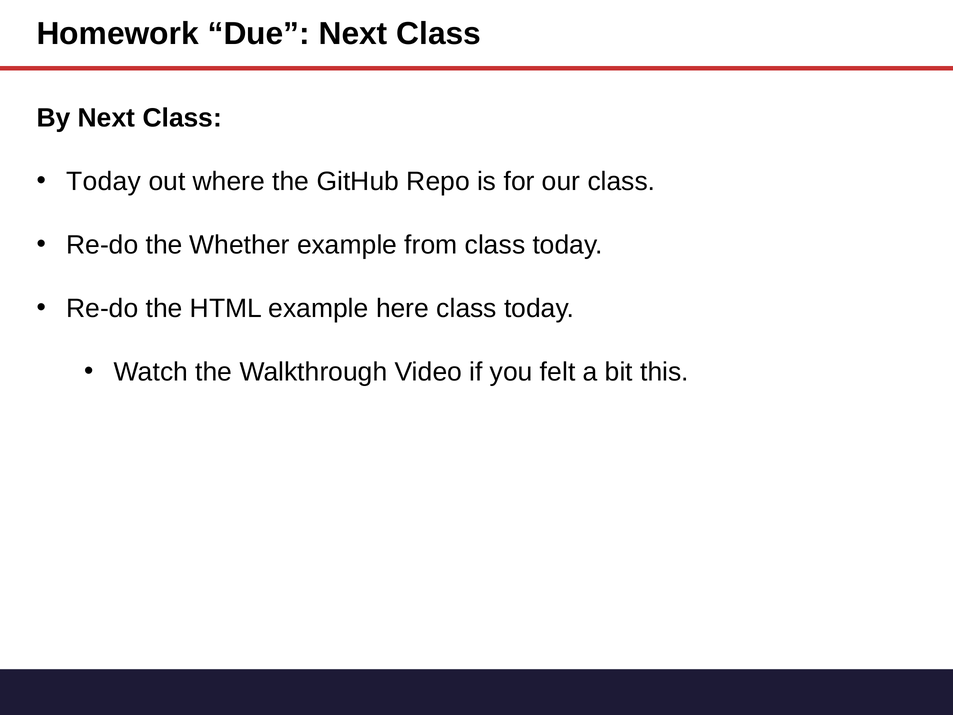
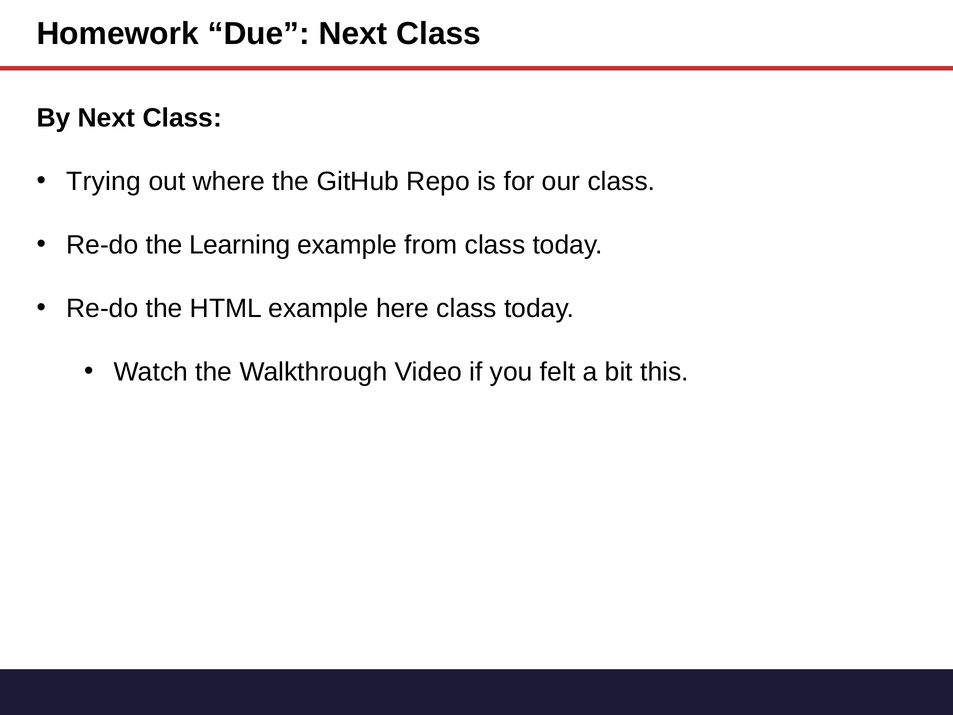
Today: Today -> Trying (104, 181)
Whether: Whether -> Learning (240, 245)
